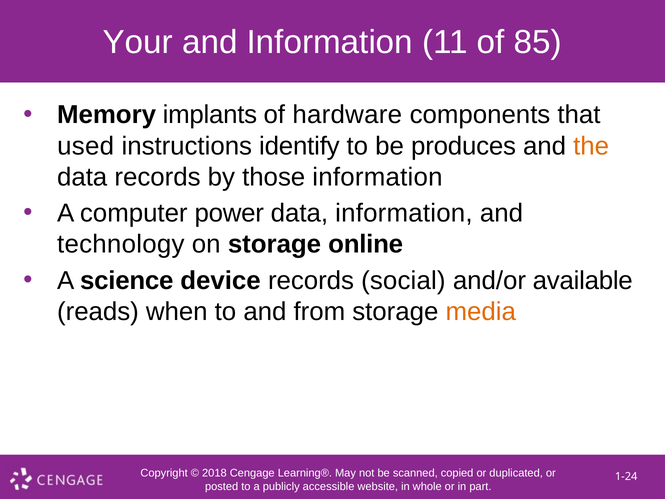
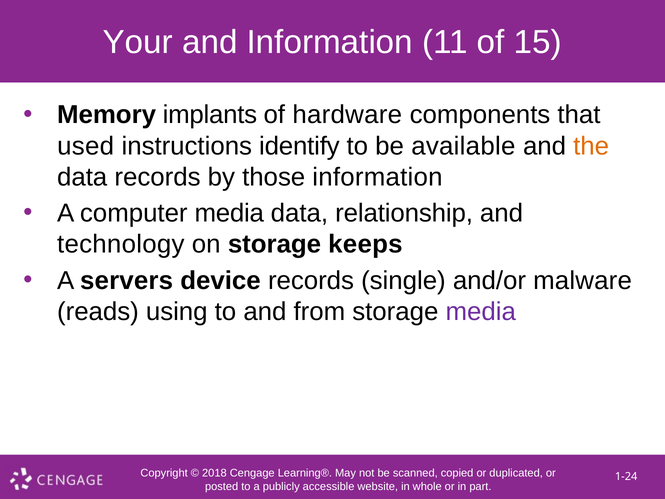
85: 85 -> 15 (538, 42)
produces: produces -> available (463, 146)
computer power: power -> media (229, 213)
data information: information -> relationship (404, 213)
online: online -> keeps (365, 244)
science: science -> servers (127, 280)
social: social -> single (403, 280)
available: available -> malware (583, 280)
when: when -> using (177, 312)
media colour: orange -> purple (481, 312)
